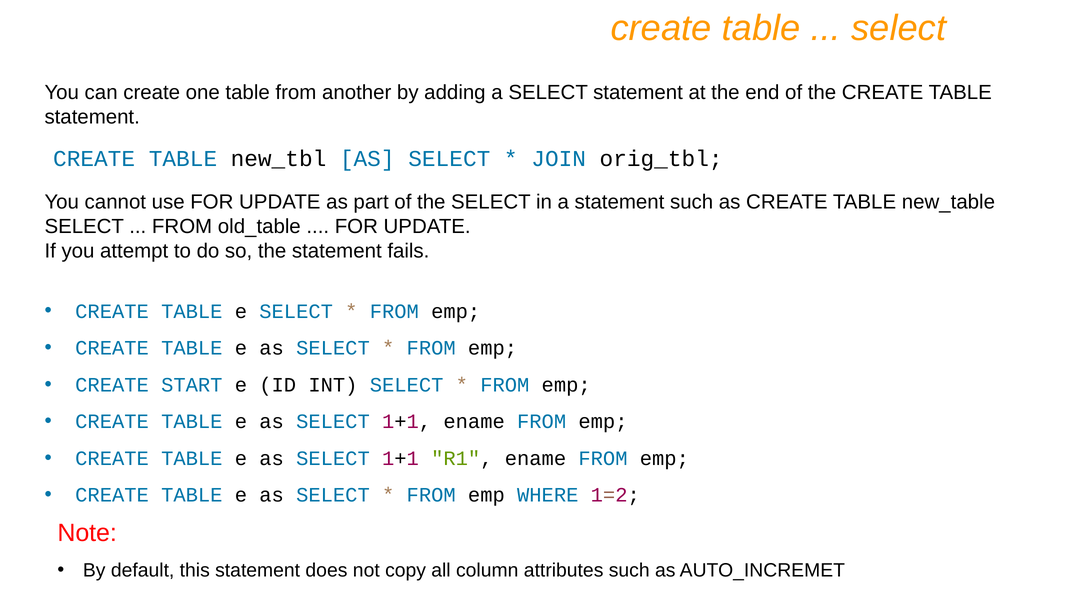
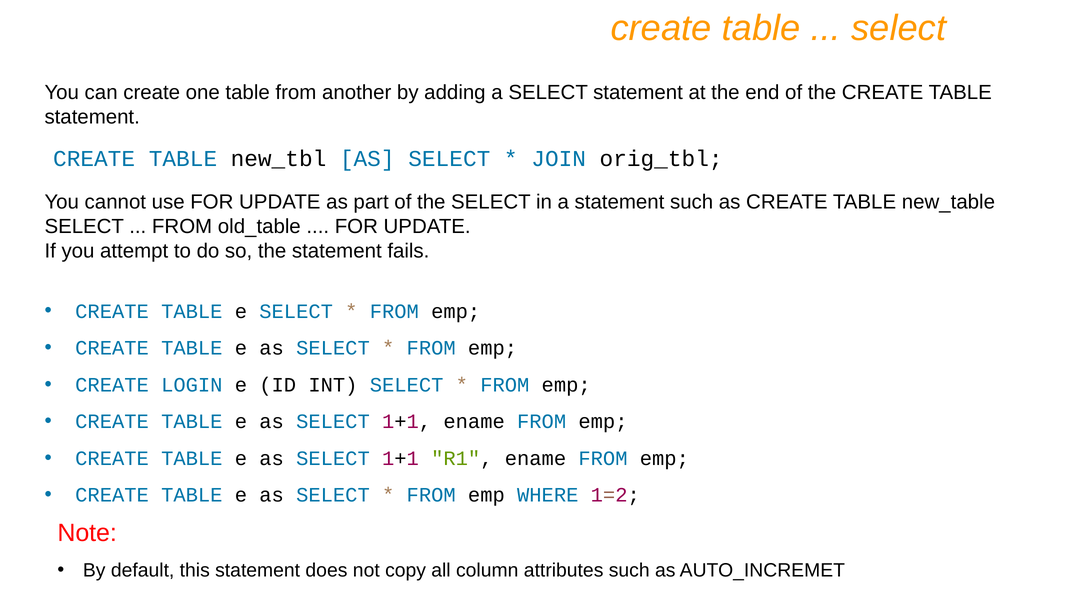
START: START -> LOGIN (192, 385)
